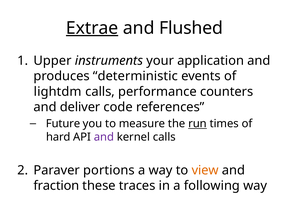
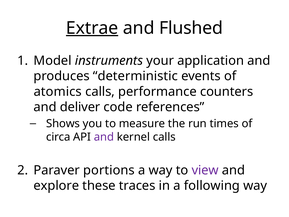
Upper: Upper -> Model (53, 61)
lightdm: lightdm -> atomics (58, 91)
Future: Future -> Shows (63, 123)
run underline: present -> none (197, 123)
hard: hard -> circa (58, 137)
view colour: orange -> purple (205, 170)
fraction: fraction -> explore (56, 186)
